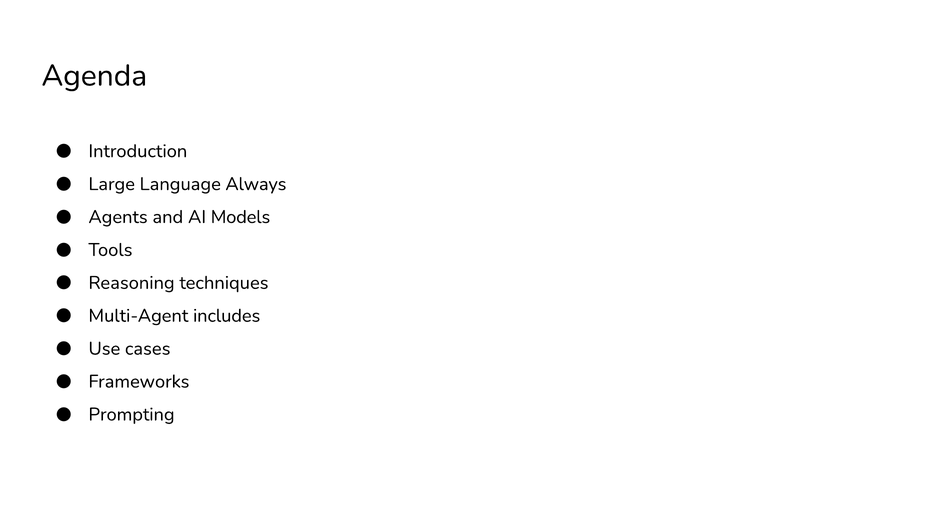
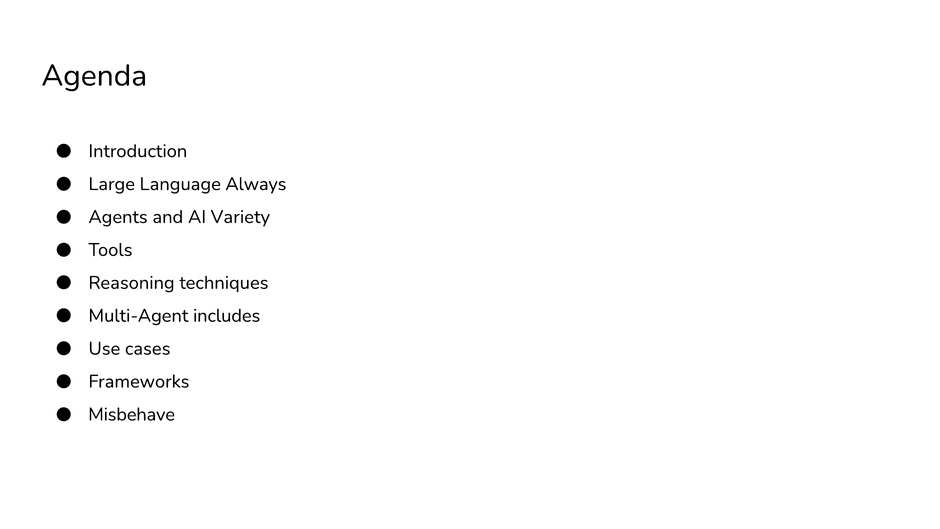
Models: Models -> Variety (240, 217)
Prompting: Prompting -> Misbehave (132, 414)
